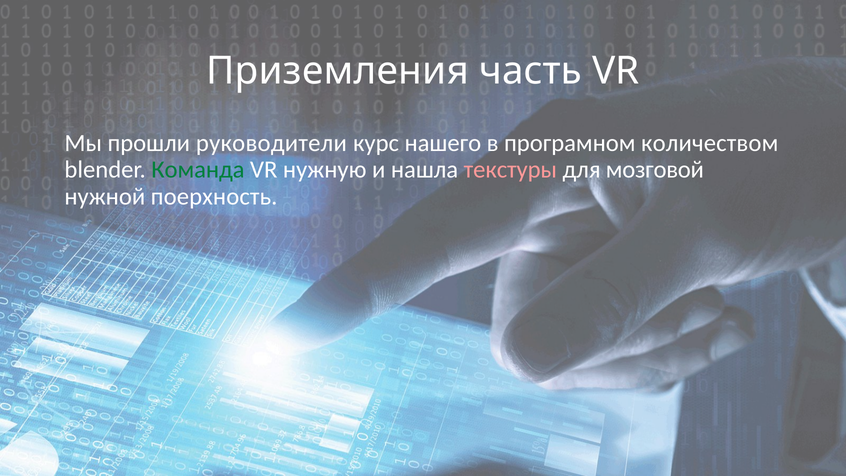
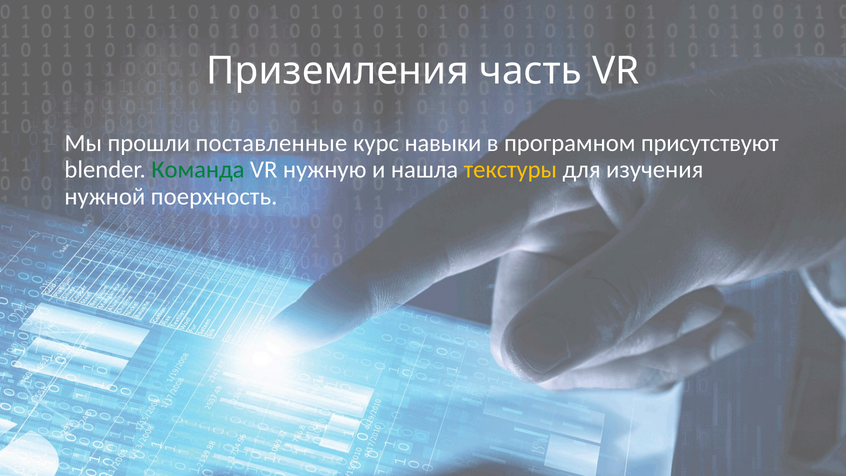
руководители: руководители -> поставленные (271, 143)
нашего: нашего -> навыки (443, 143)
количеством: количеством -> присутствуют (710, 143)
текстуры colour: pink -> yellow (510, 170)
мозговой: мозговой -> изучения (655, 170)
